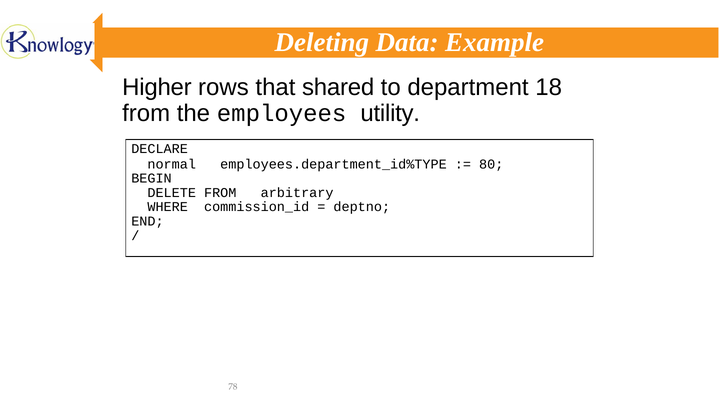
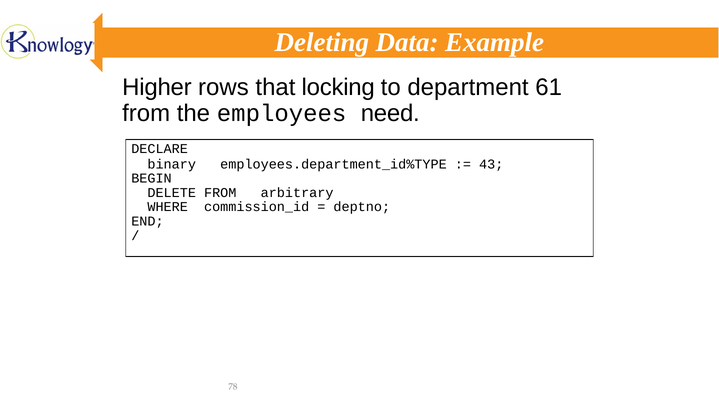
shared: shared -> locking (338, 87)
18: 18 -> 61 (549, 87)
utility: utility -> need (390, 113)
normal: normal -> binary (172, 164)
80: 80 -> 43 (491, 164)
